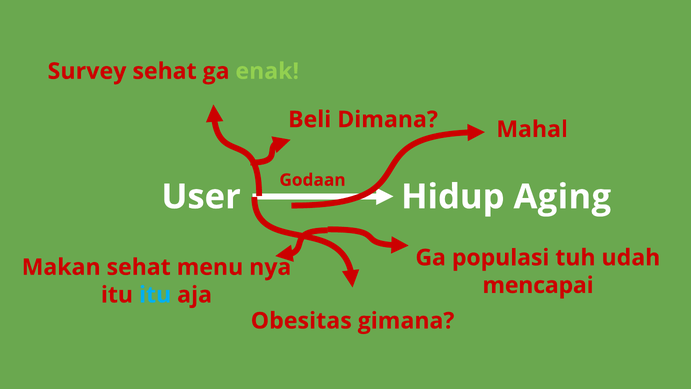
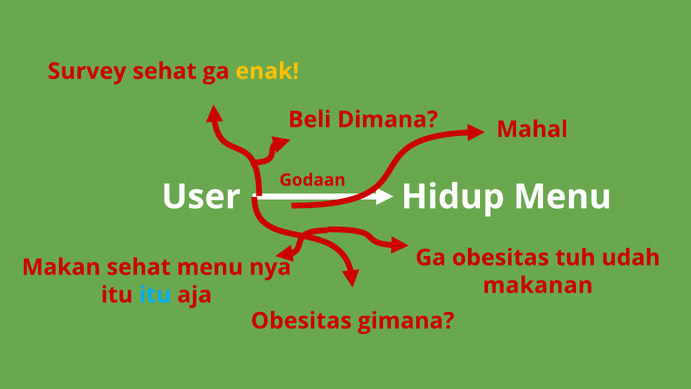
enak colour: light green -> yellow (267, 71)
Aging: Aging -> Menu (563, 197)
Ga populasi: populasi -> obesitas (501, 258)
mencapai: mencapai -> makanan (538, 285)
